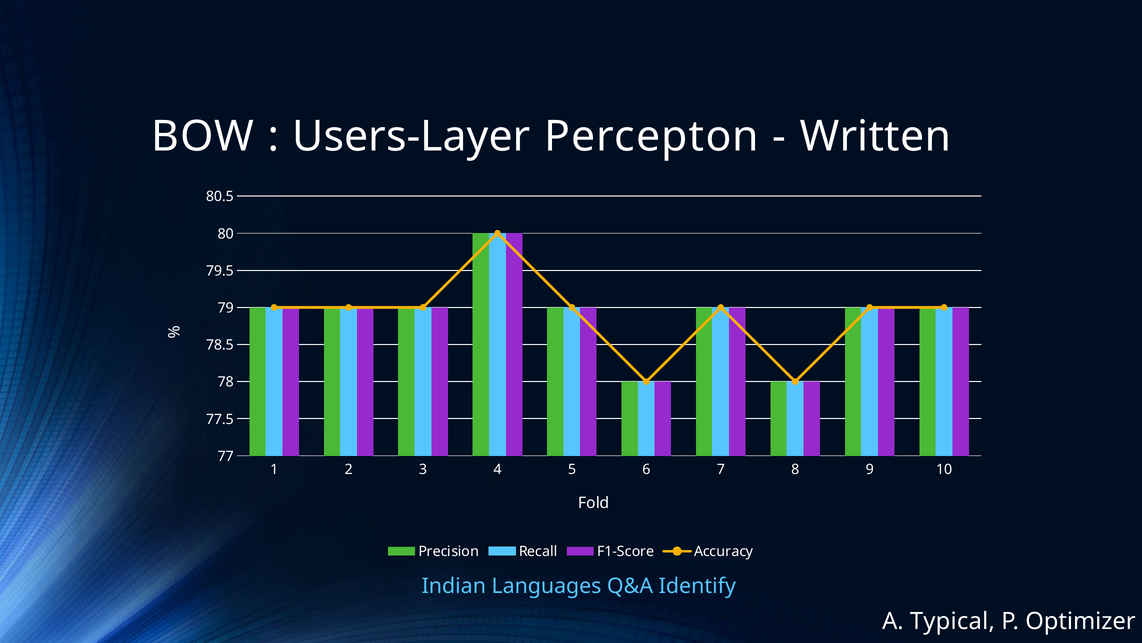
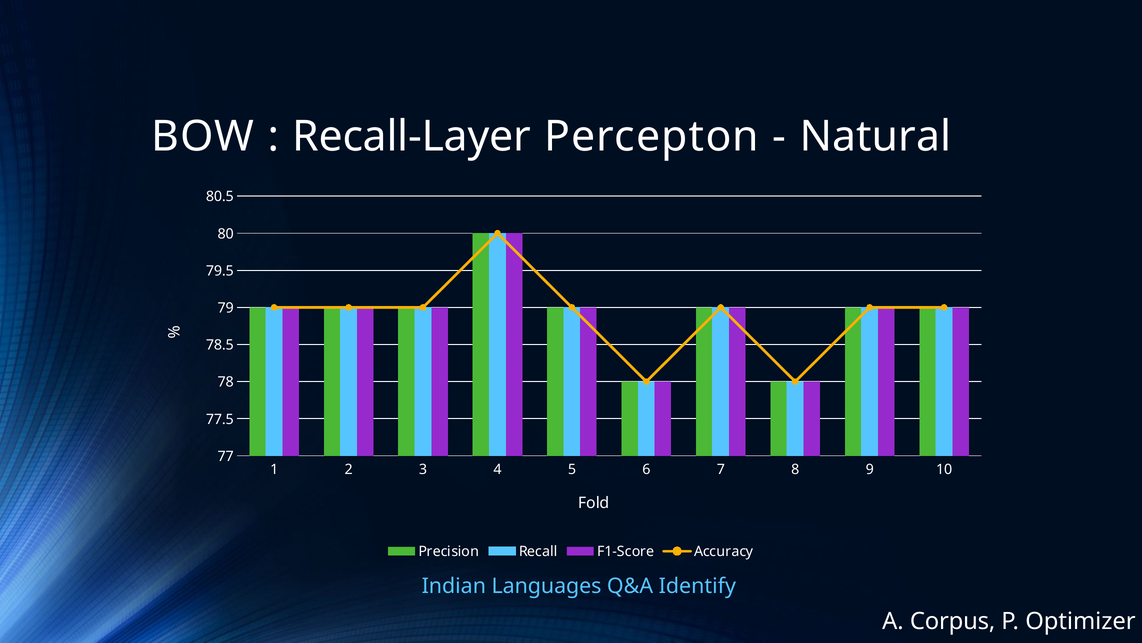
Users-Layer: Users-Layer -> Recall-Layer (412, 136)
Written: Written -> Natural (875, 136)
Typical: Typical -> Corpus (953, 621)
